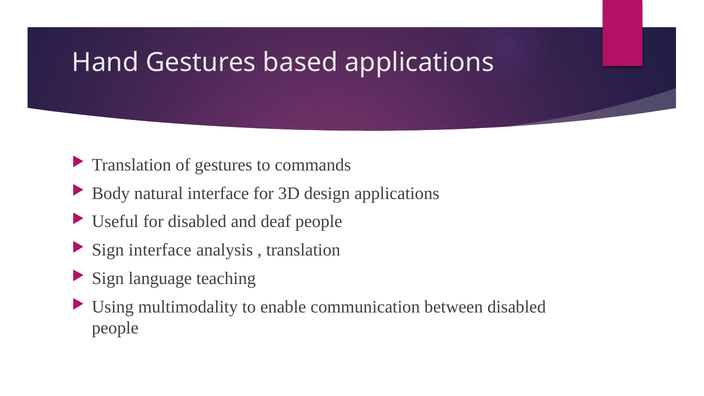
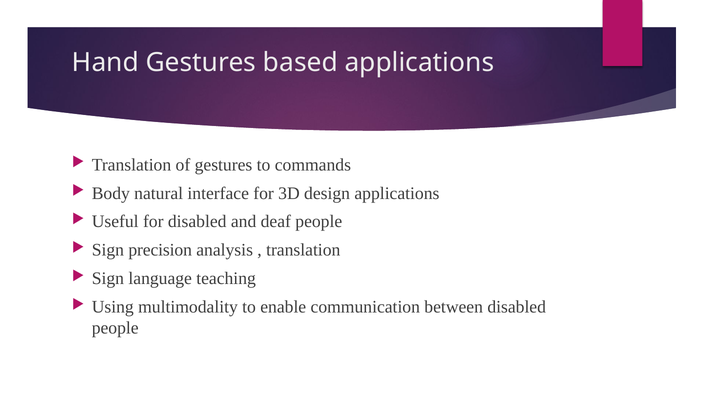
Sign interface: interface -> precision (160, 250)
